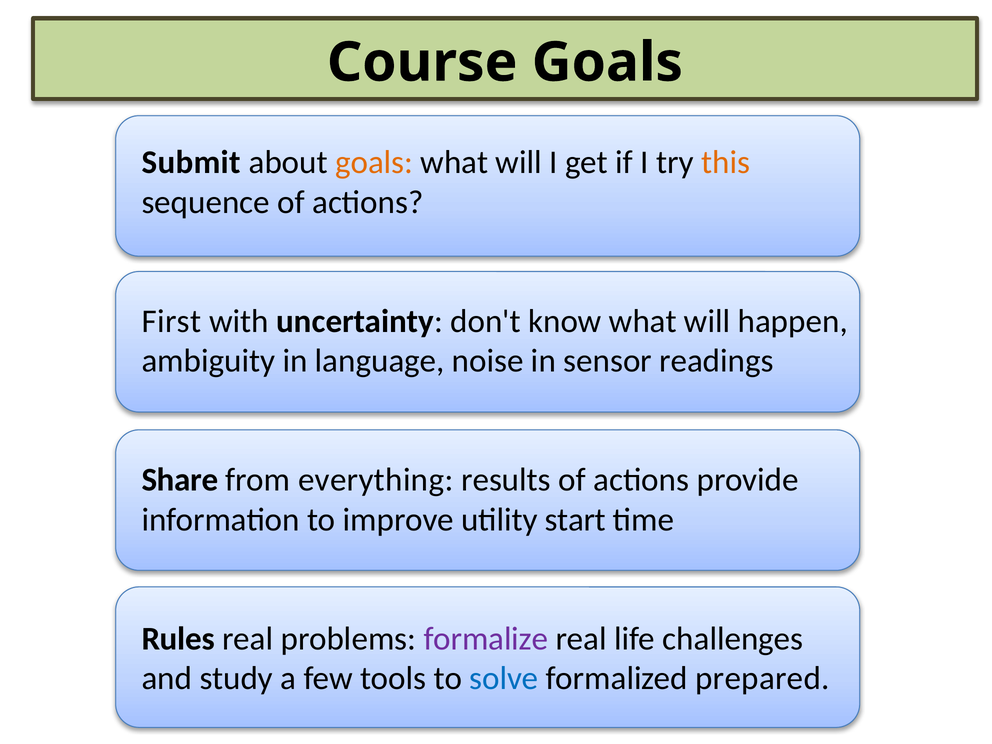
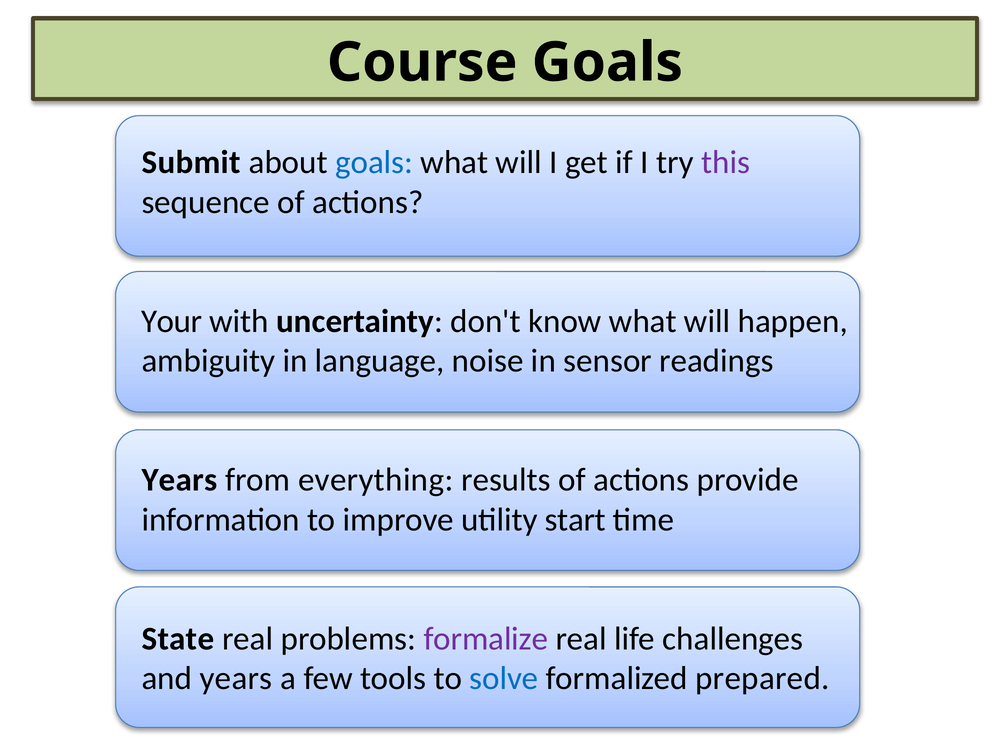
goals colour: orange -> blue (374, 163)
this colour: orange -> purple (726, 163)
First: First -> Your (172, 321)
Share: Share -> Years (180, 480)
Rules: Rules -> State (178, 639)
and study: study -> years (236, 678)
